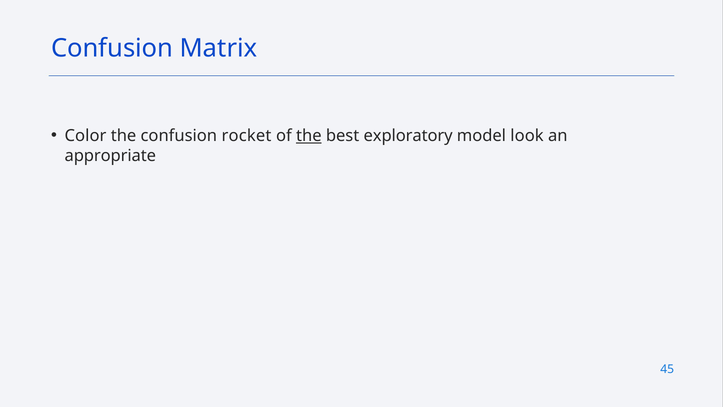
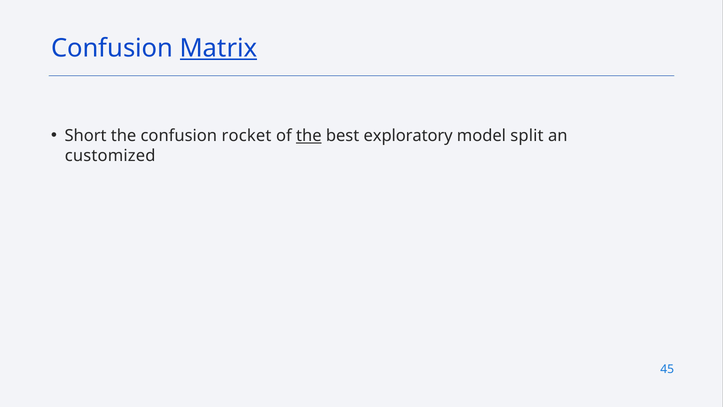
Matrix underline: none -> present (218, 48)
Color: Color -> Short (86, 136)
look: look -> split (527, 136)
appropriate: appropriate -> customized (110, 156)
